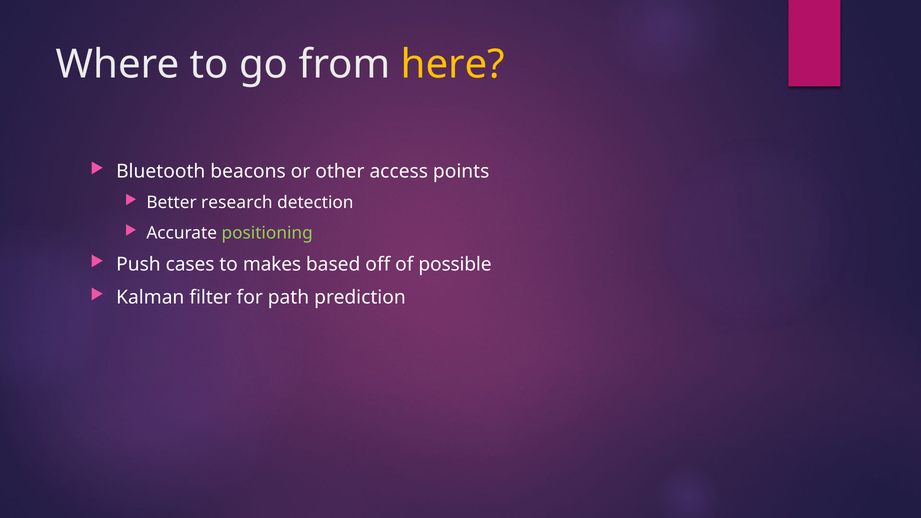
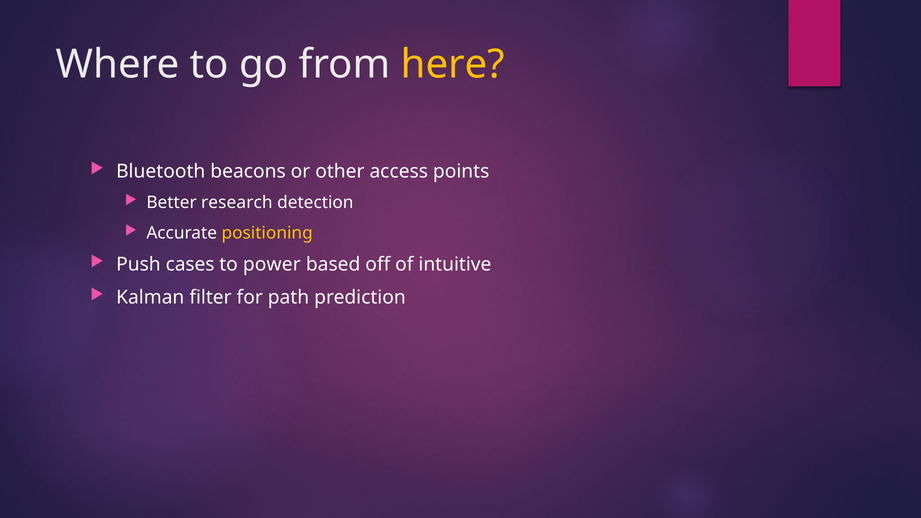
positioning colour: light green -> yellow (267, 233)
makes: makes -> power (272, 265)
possible: possible -> intuitive (455, 265)
